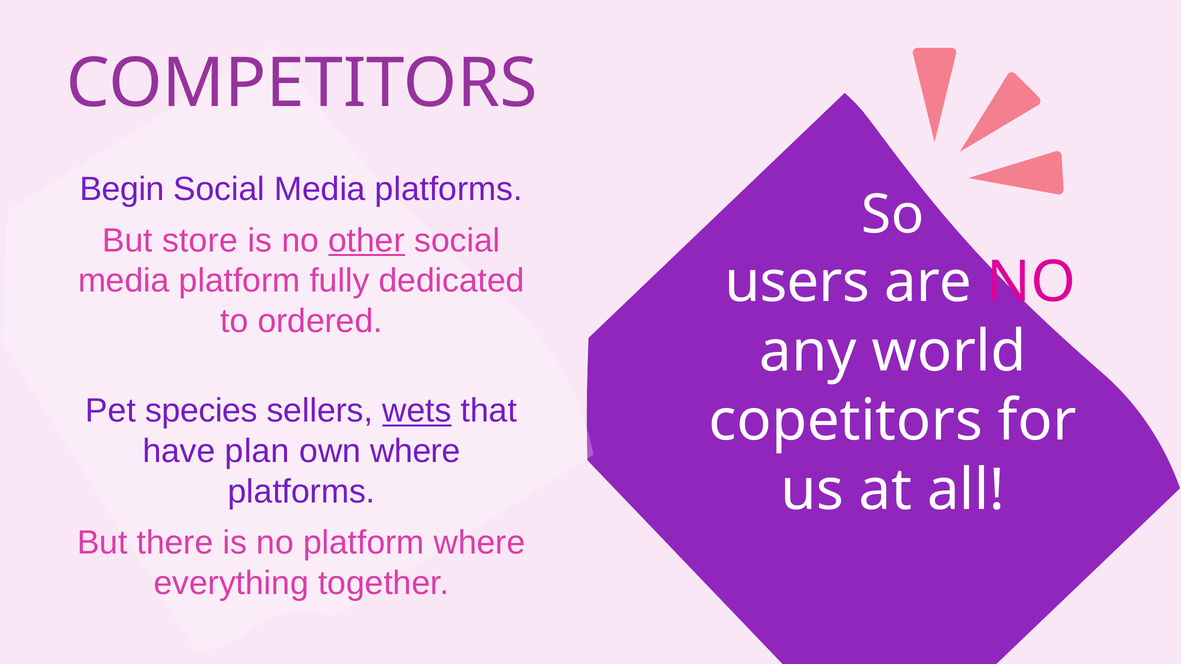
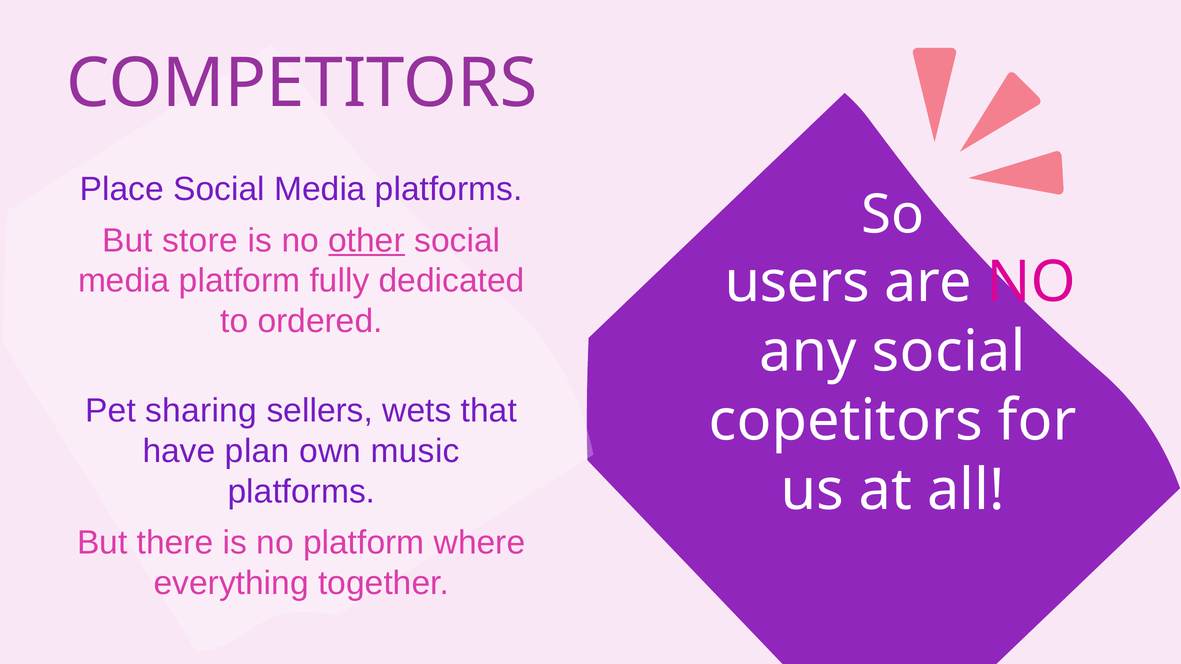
Begin: Begin -> Place (122, 189)
any world: world -> social (949, 352)
species: species -> sharing (201, 411)
wets underline: present -> none (417, 411)
own where: where -> music (415, 451)
